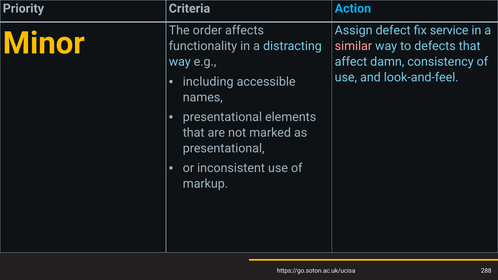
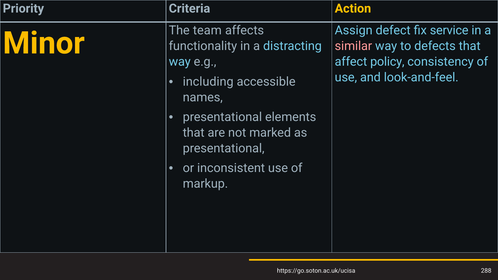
Action colour: light blue -> yellow (353, 8)
order: order -> team (207, 31)
damn: damn -> policy (387, 62)
